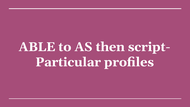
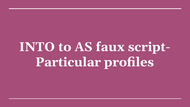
ABLE: ABLE -> INTO (37, 47)
then: then -> faux (110, 47)
